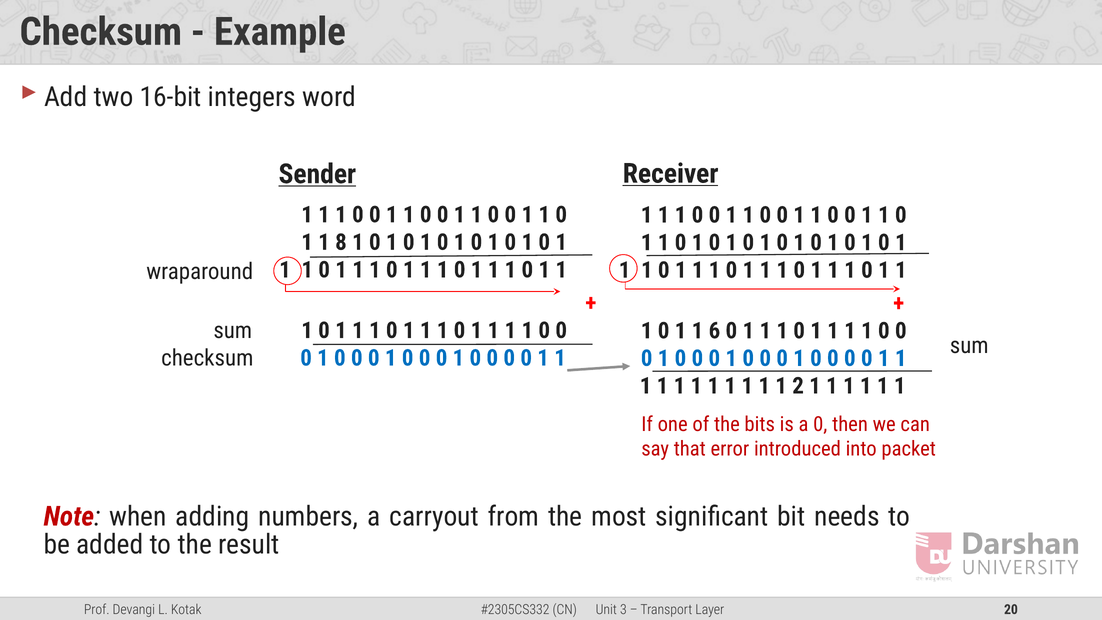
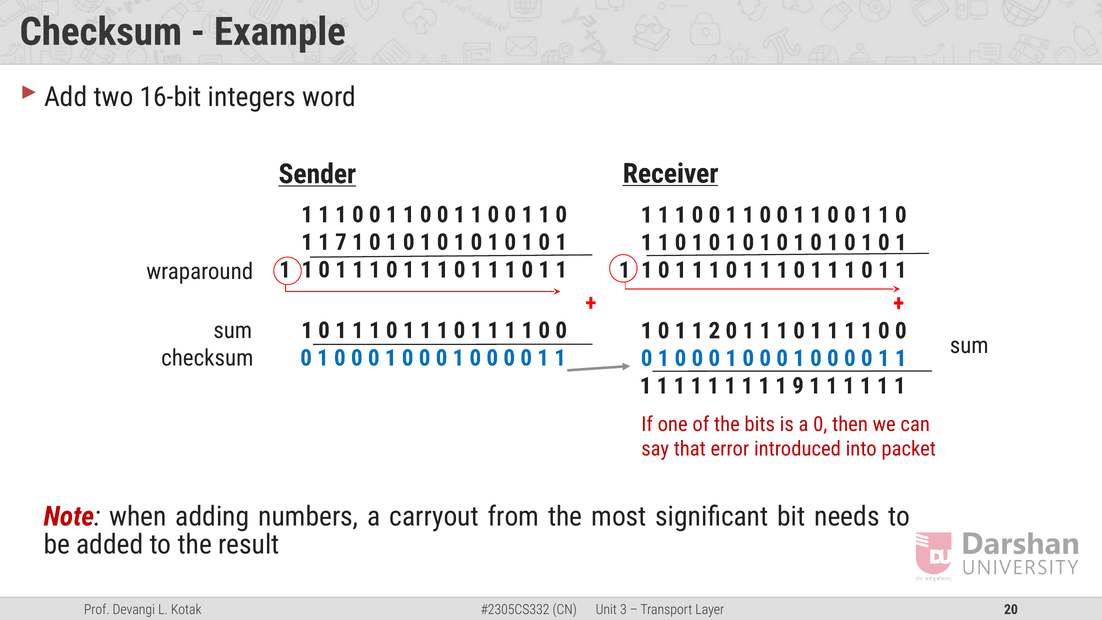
8: 8 -> 7 (341, 242)
6: 6 -> 2 (714, 331)
2: 2 -> 9 (798, 386)
